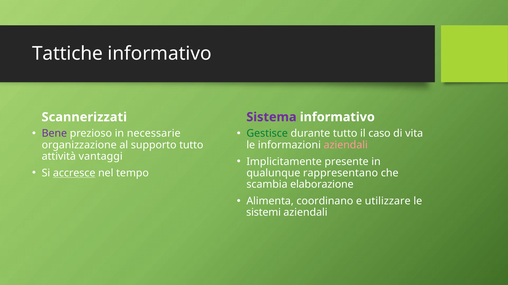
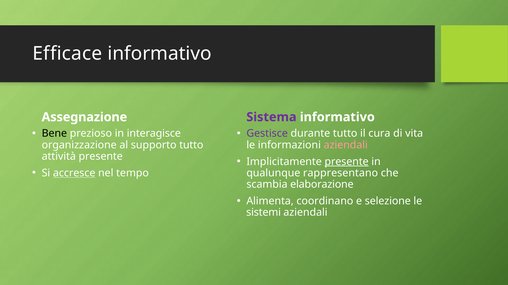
Tattiche: Tattiche -> Efficace (67, 54)
Scannerizzati: Scannerizzati -> Assegnazione (84, 117)
Bene colour: purple -> black (54, 134)
necessarie: necessarie -> interagisce (154, 134)
Gestisce colour: green -> purple (267, 134)
caso: caso -> cura (379, 134)
attività vantaggi: vantaggi -> presente (101, 157)
presente underline: none -> present (347, 162)
utilizzare: utilizzare -> selezione (388, 202)
